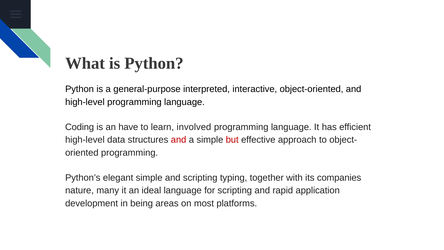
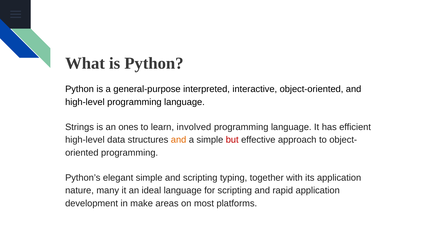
Coding: Coding -> Strings (80, 127)
have: have -> ones (128, 127)
and colour: red -> orange (179, 140)
its companies: companies -> application (339, 178)
being: being -> make (142, 203)
